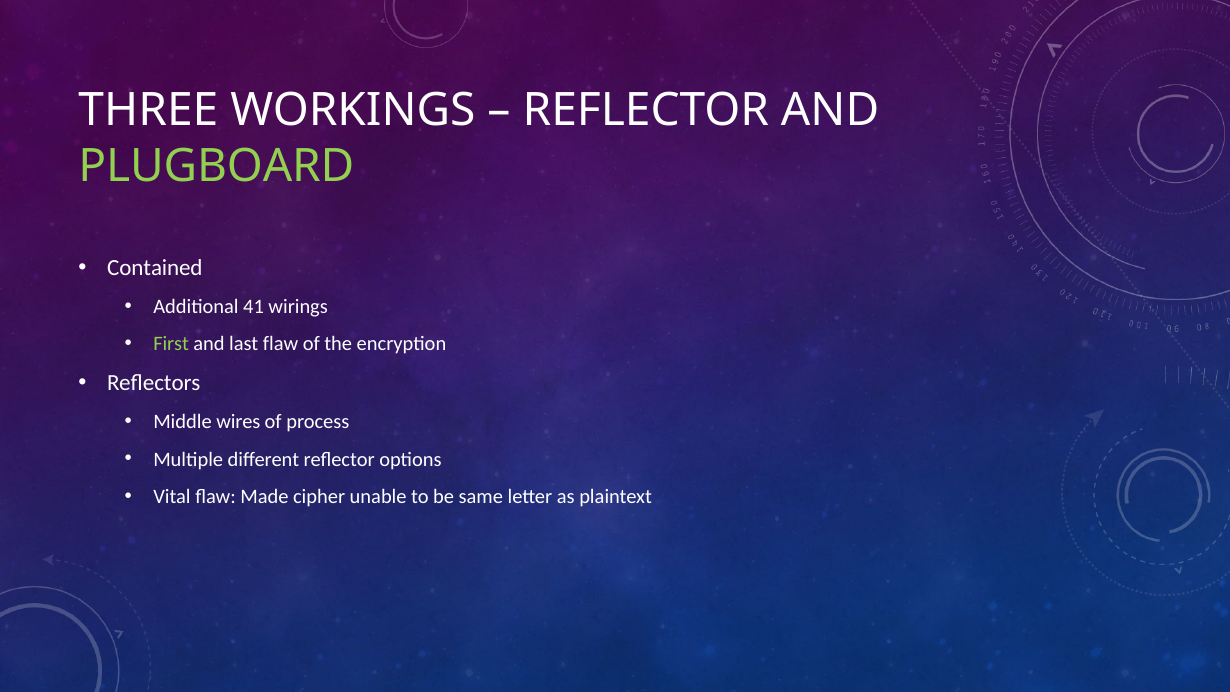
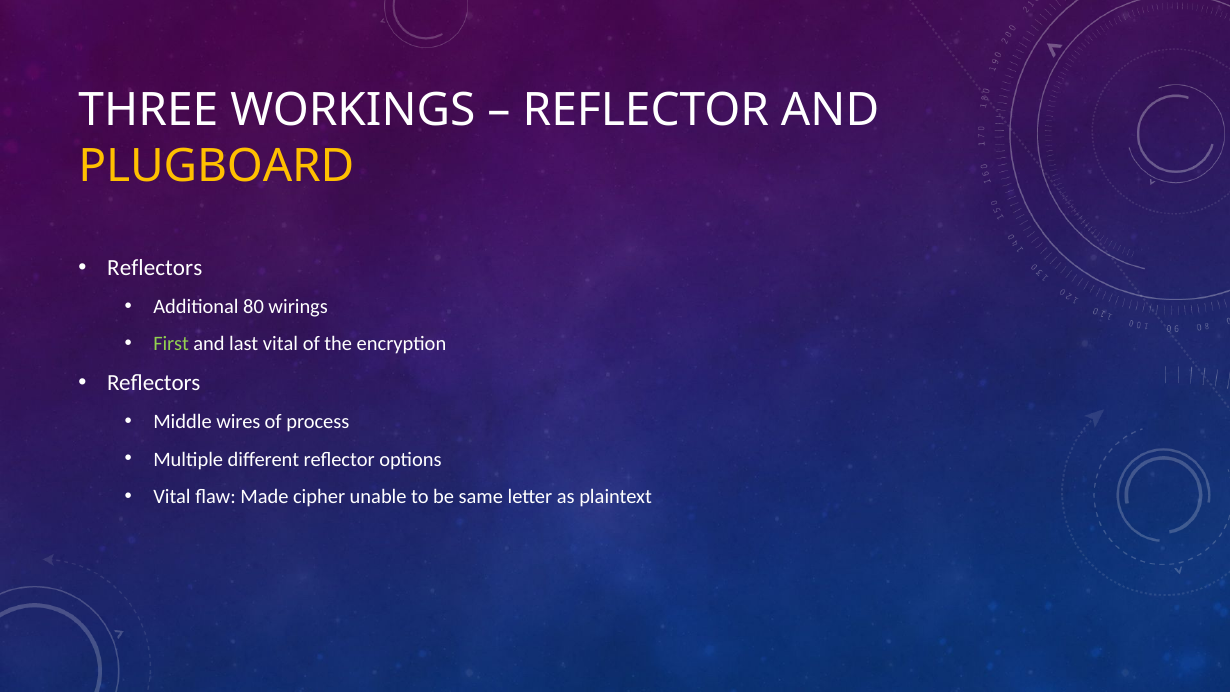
PLUGBOARD colour: light green -> yellow (216, 166)
Contained: Contained -> Reflectors (155, 268)
41: 41 -> 80 (254, 306)
last flaw: flaw -> vital (281, 344)
